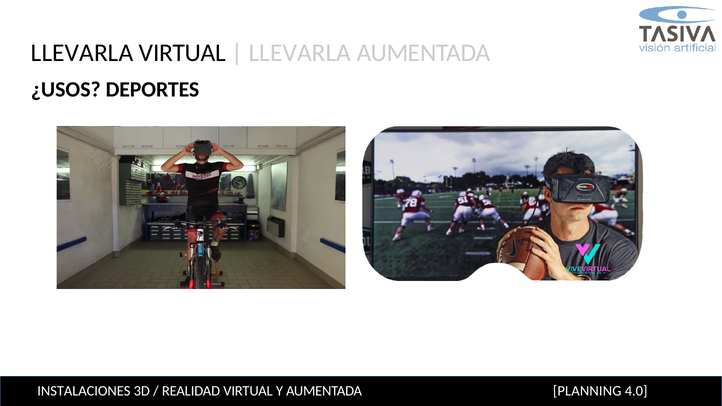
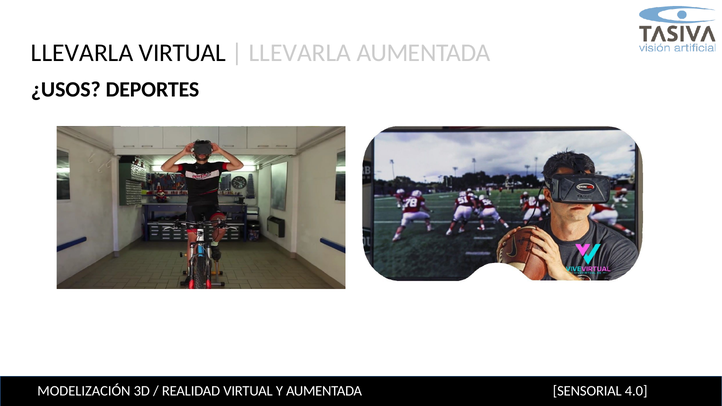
INSTALACIONES: INSTALACIONES -> MODELIZACIÓN (84, 391)
PLANNING: PLANNING -> SENSORIAL (587, 391)
